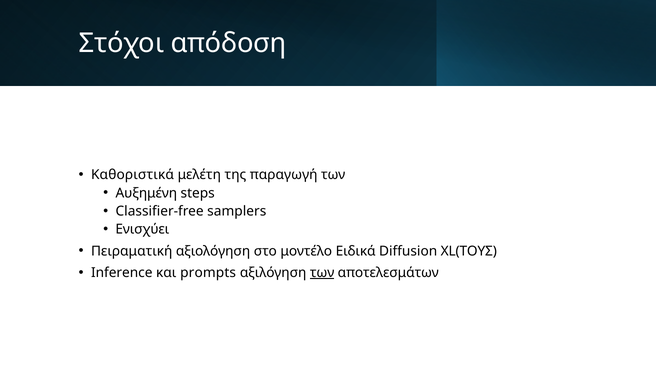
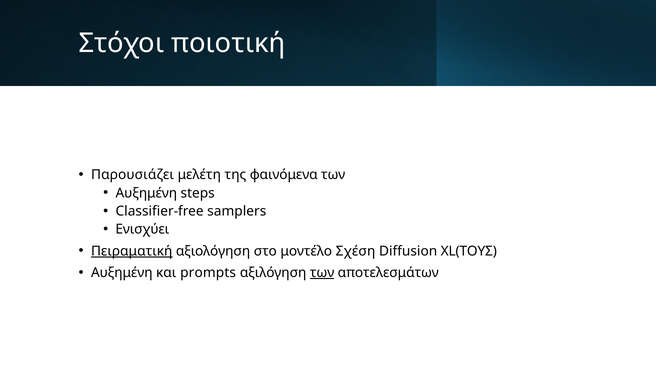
απόδοση: απόδοση -> ποιοτική (228, 43)
Καθοριστικά: Καθοριστικά -> Παρουσιάζει (133, 175)
παραγωγή: παραγωγή -> φαινόμενα (284, 175)
Πειραματική underline: none -> present (132, 251)
Ειδικά: Ειδικά -> Σχέση (356, 251)
Inference: Inference -> Αυξημένη (122, 273)
